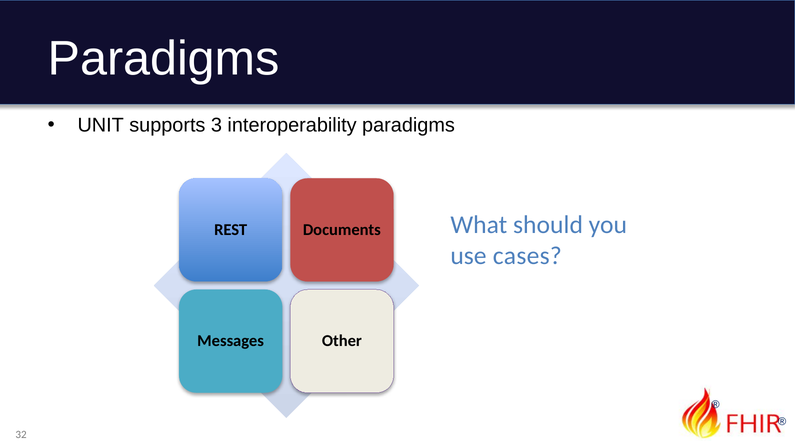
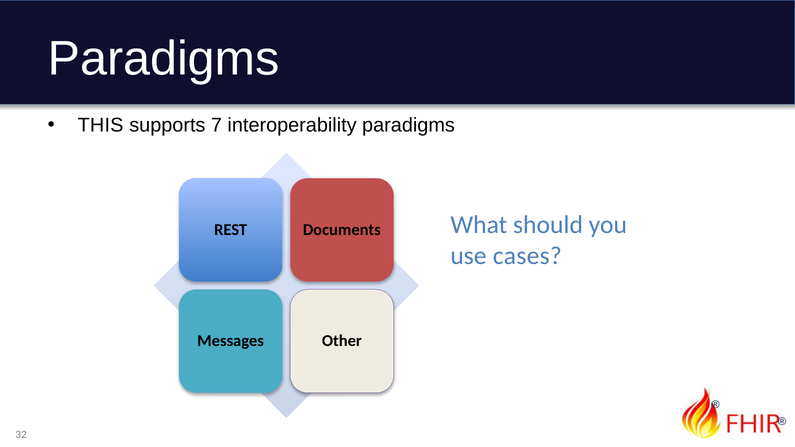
UNIT: UNIT -> THIS (101, 125)
3: 3 -> 7 (216, 125)
